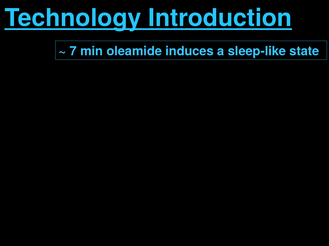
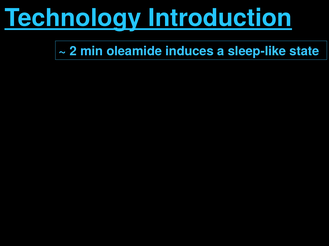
7: 7 -> 2 (73, 51)
